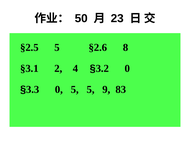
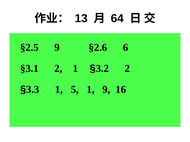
50: 50 -> 13 (81, 18)
23: 23 -> 64 (117, 18)
§2.5 5: 5 -> 9 (57, 48)
8: 8 -> 6 (126, 48)
2 4: 4 -> 1 (75, 69)
§3.2 0: 0 -> 2 (127, 69)
§3.3 0: 0 -> 1 (59, 90)
5 5: 5 -> 1 (91, 90)
83: 83 -> 16 (121, 90)
